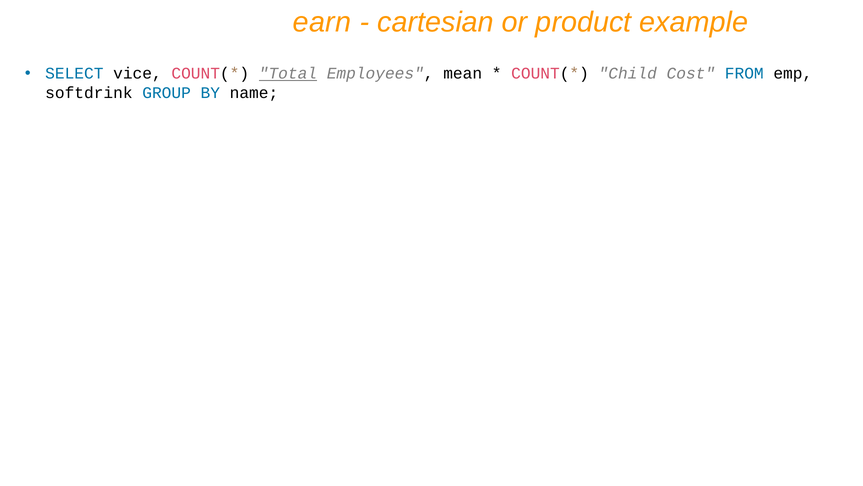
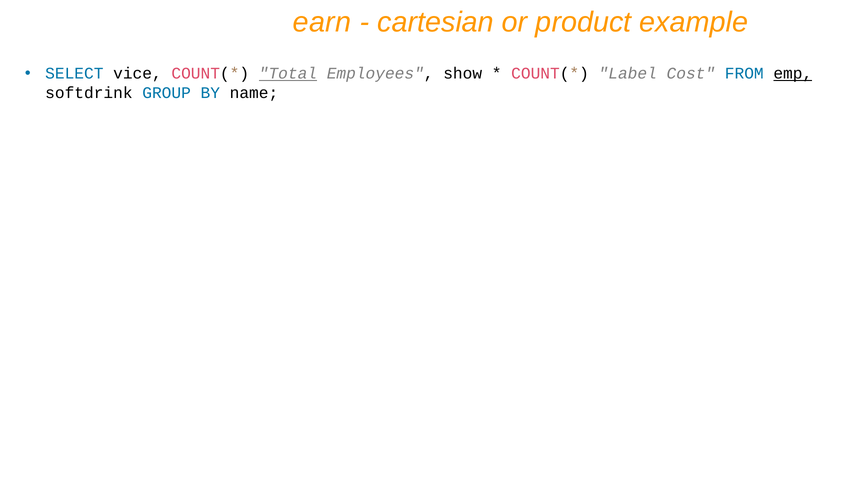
mean: mean -> show (463, 73)
Child: Child -> Label (628, 73)
emp underline: none -> present (793, 73)
